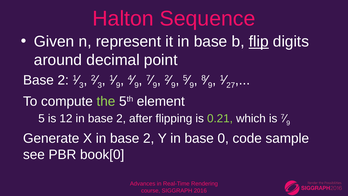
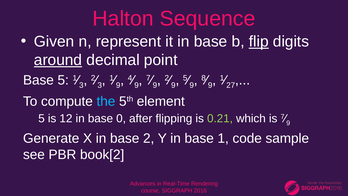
around underline: none -> present (58, 60)
2: 2 -> 5 (63, 80)
the colour: light green -> light blue (106, 101)
12 in base 2: 2 -> 0 (121, 118)
0: 0 -> 1 (223, 138)
book[0: book[0 -> book[2 (102, 155)
